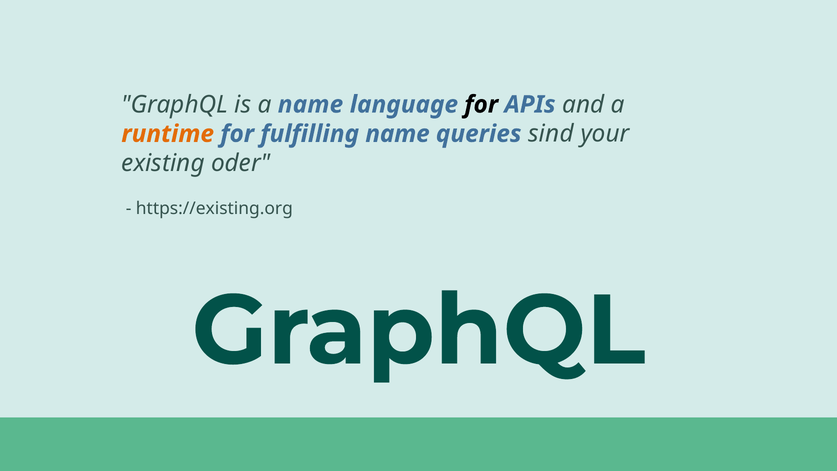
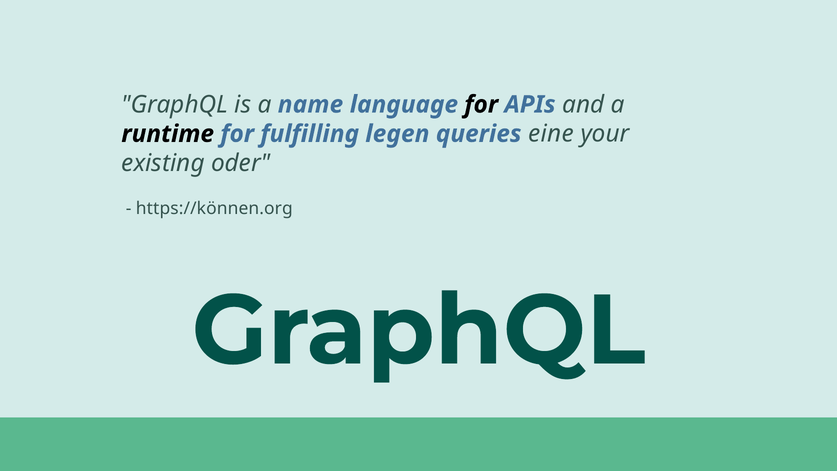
runtime colour: orange -> black (168, 134)
fulfilling name: name -> legen (397, 134)
sind: sind -> eine (551, 134)
https://existing.org: https://existing.org -> https://können.org (214, 209)
